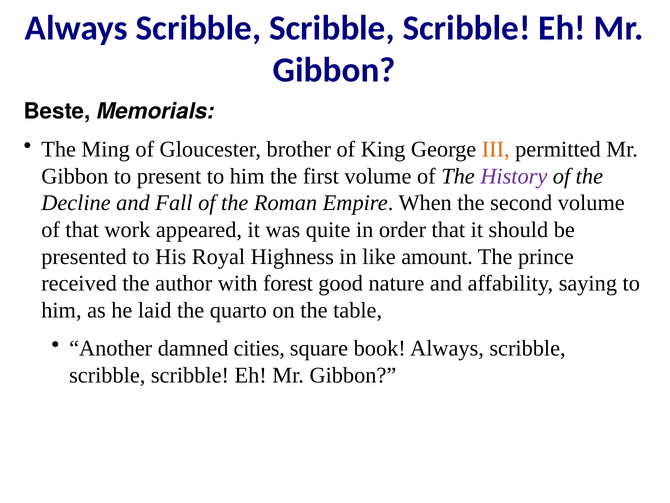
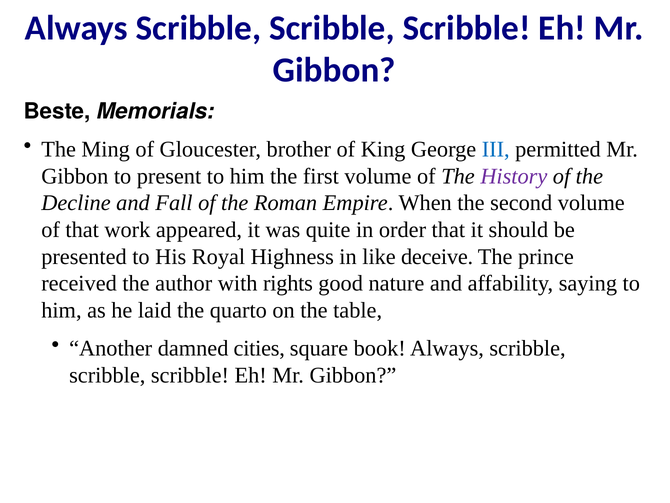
III colour: orange -> blue (496, 149)
amount: amount -> deceive (437, 256)
forest: forest -> rights (288, 283)
